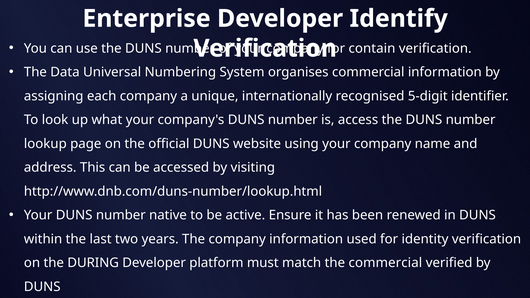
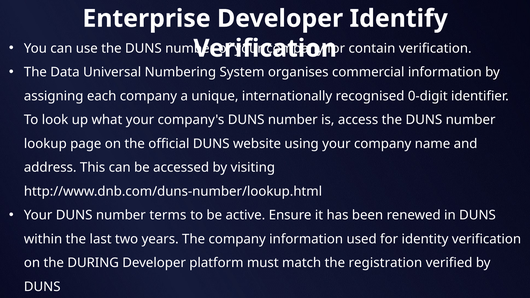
5-digit: 5-digit -> 0-digit (428, 96)
native: native -> terms (168, 215)
the commercial: commercial -> registration (385, 263)
